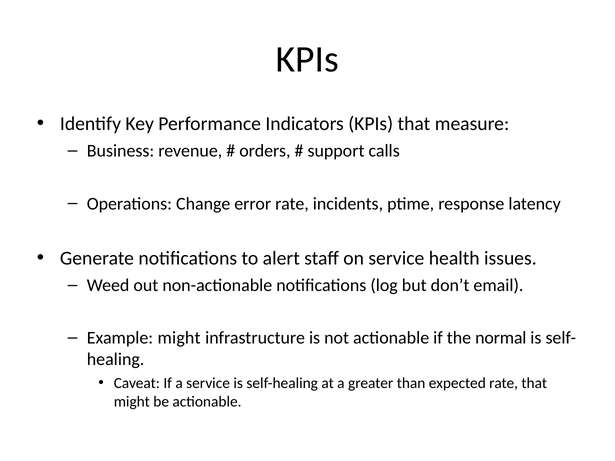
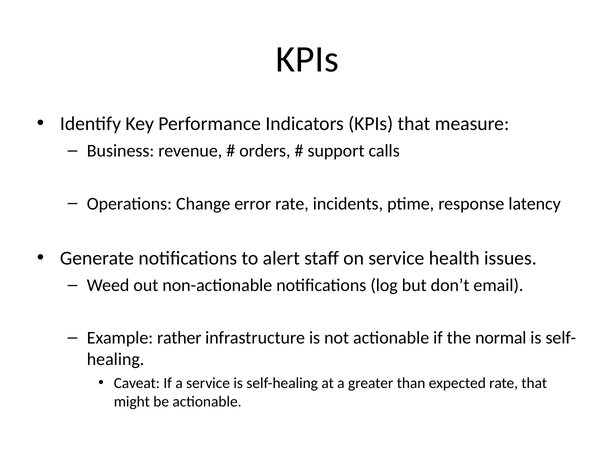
Example might: might -> rather (179, 338)
